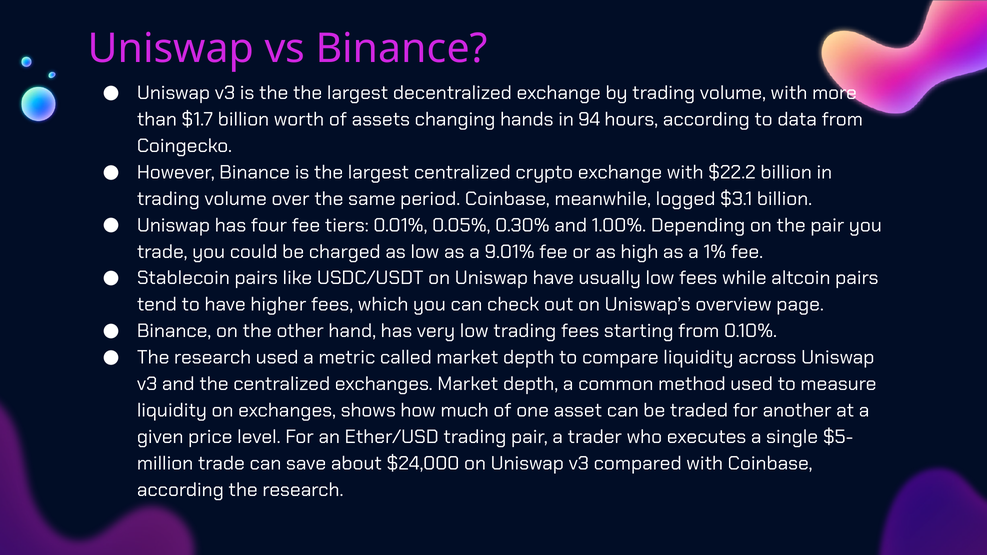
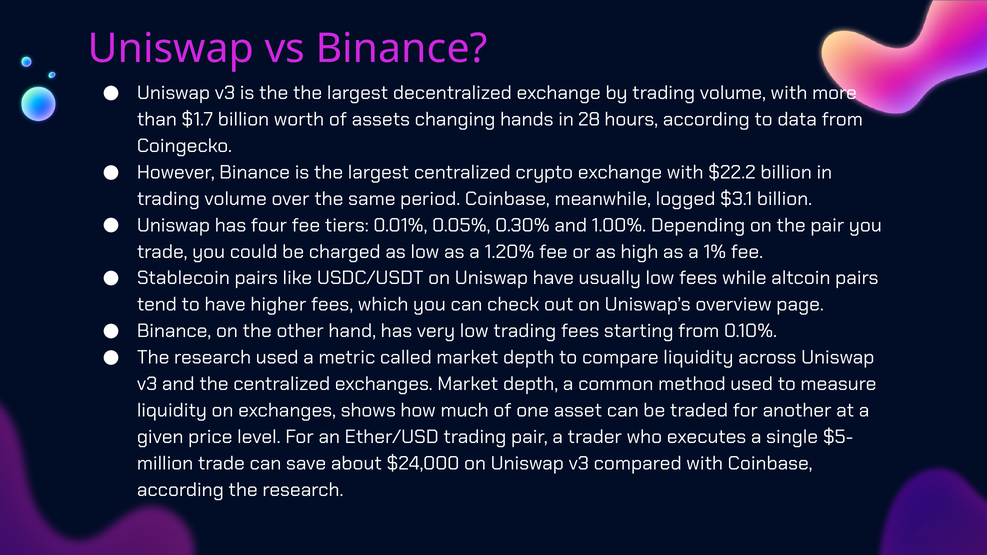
94: 94 -> 28 (589, 119)
9.01%: 9.01% -> 1.20% (509, 252)
